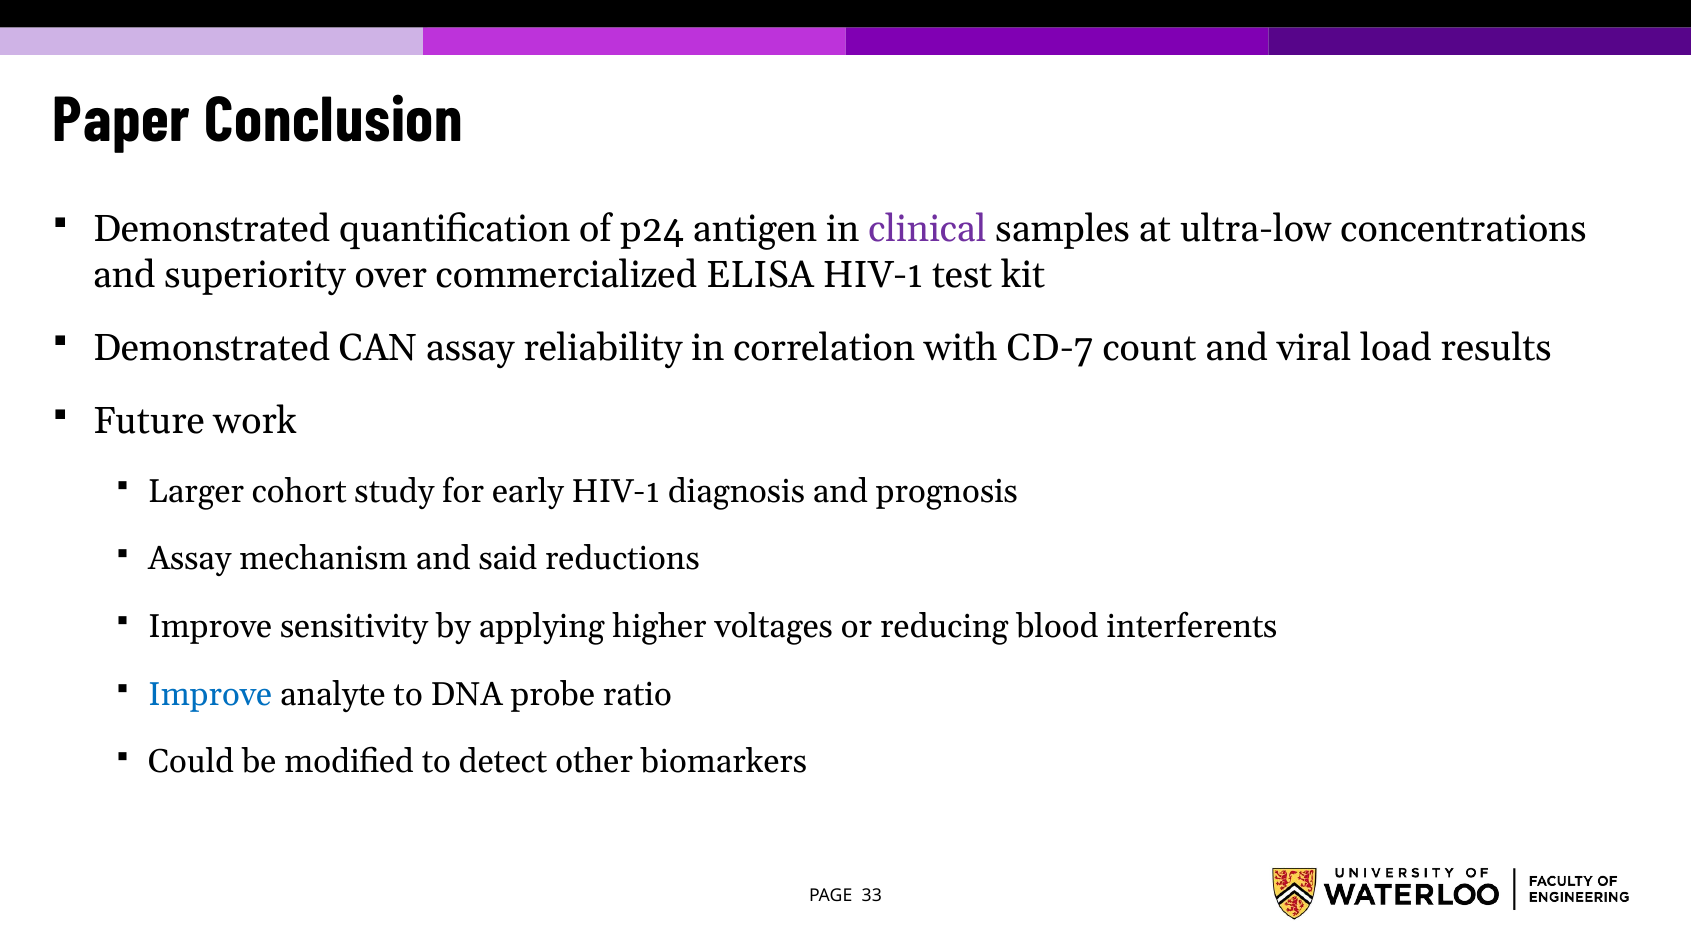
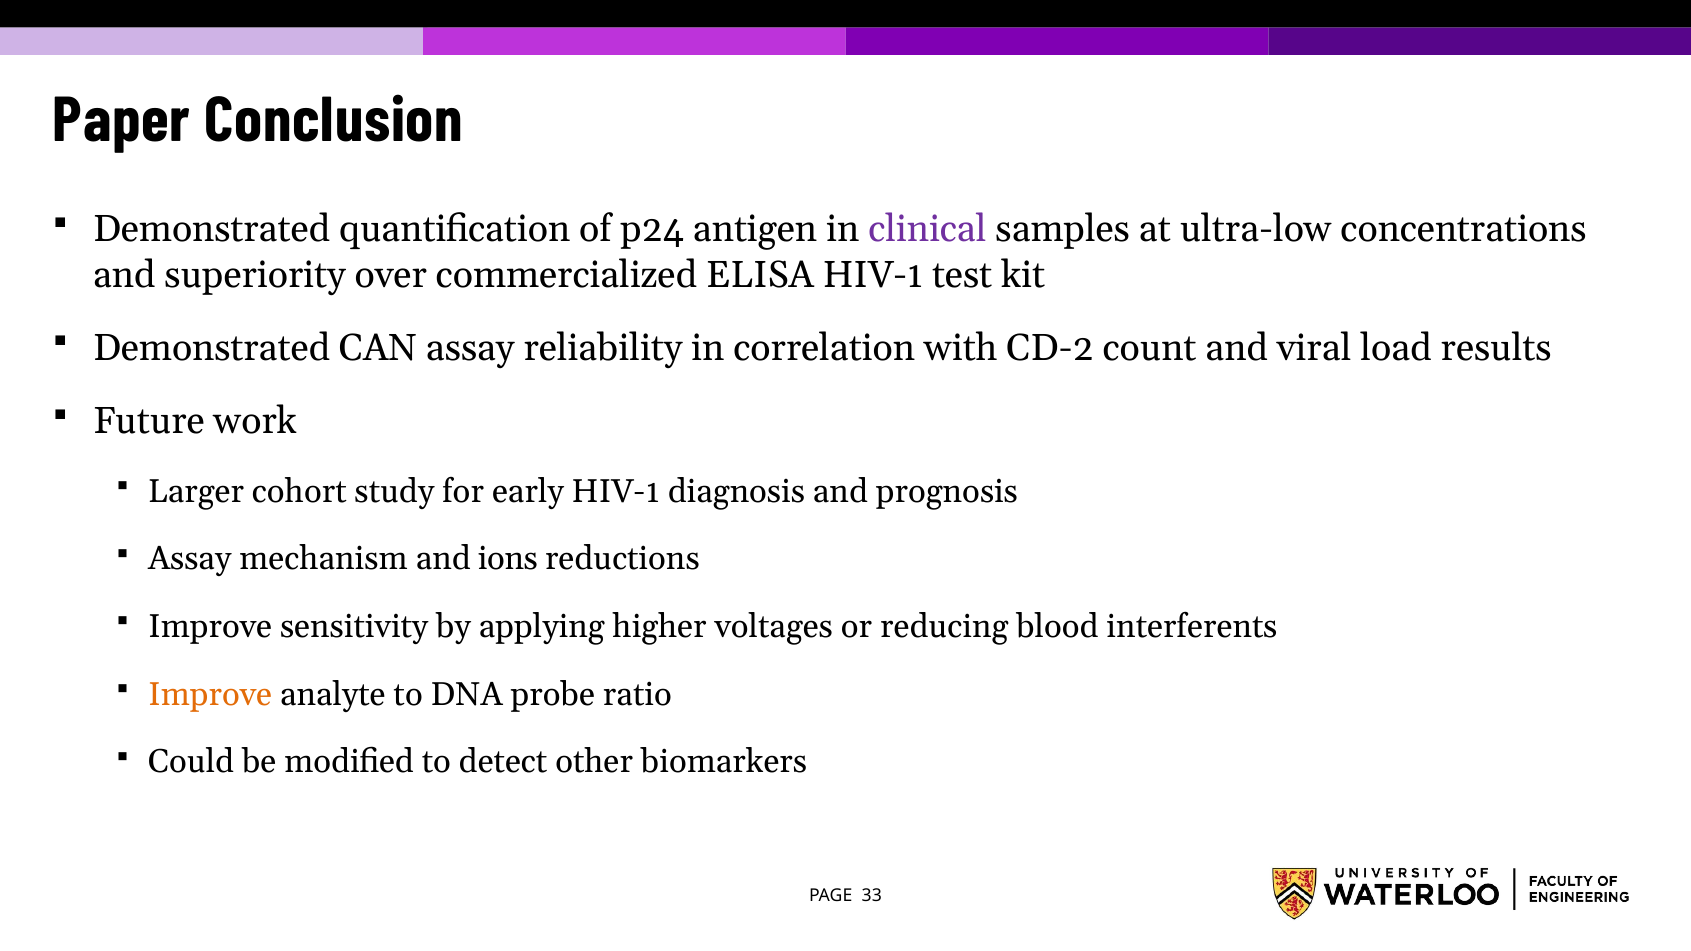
CD-7: CD-7 -> CD-2 (1050, 348)
said: said -> ions (508, 559)
Improve colour: blue -> orange (210, 695)
